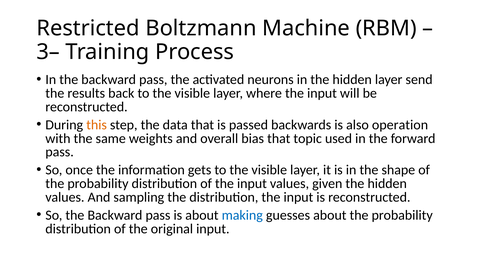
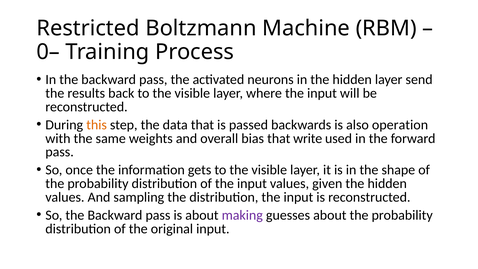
3–: 3– -> 0– (48, 52)
topic: topic -> write (308, 138)
making colour: blue -> purple (242, 215)
